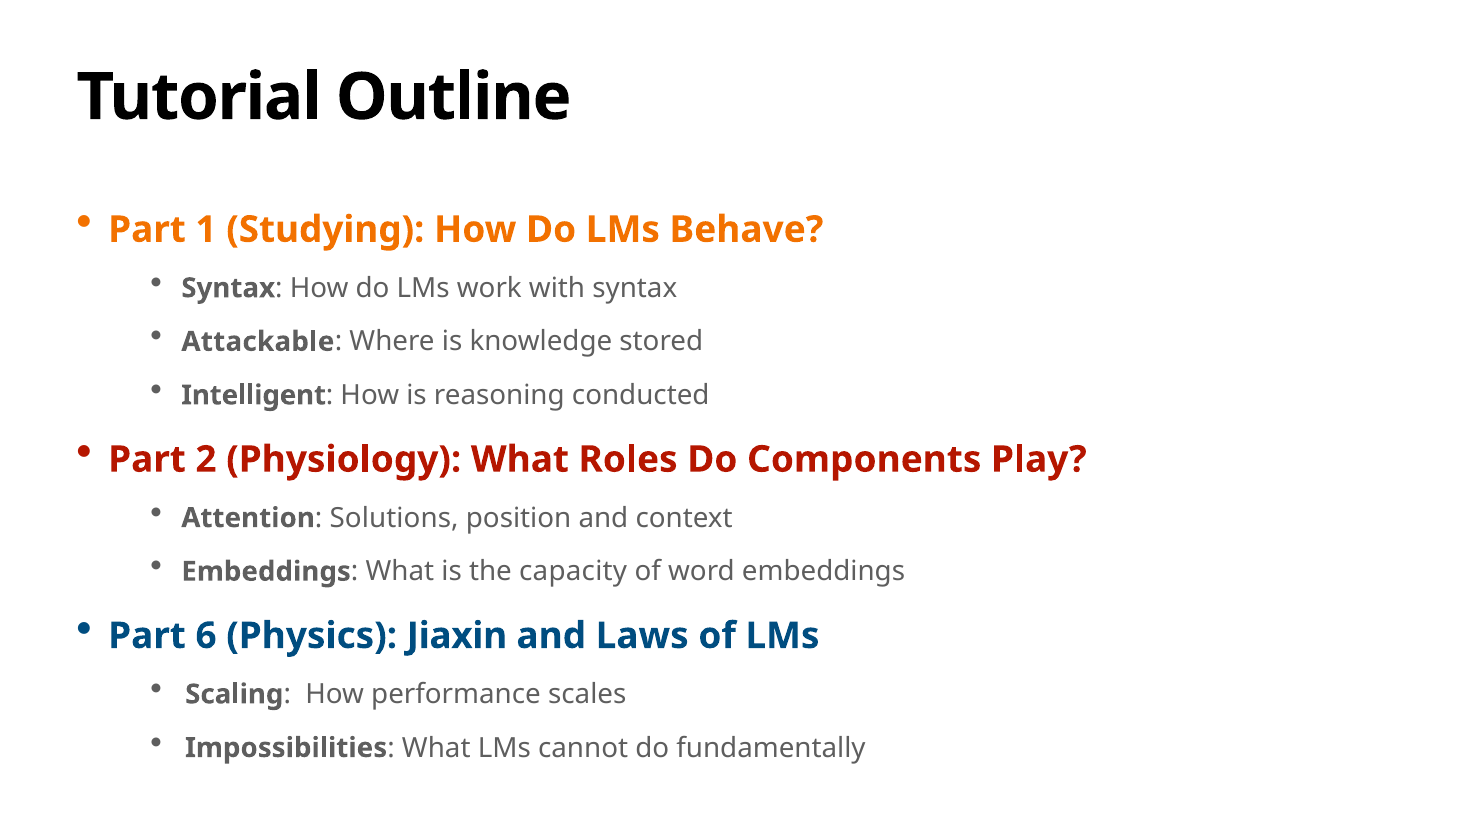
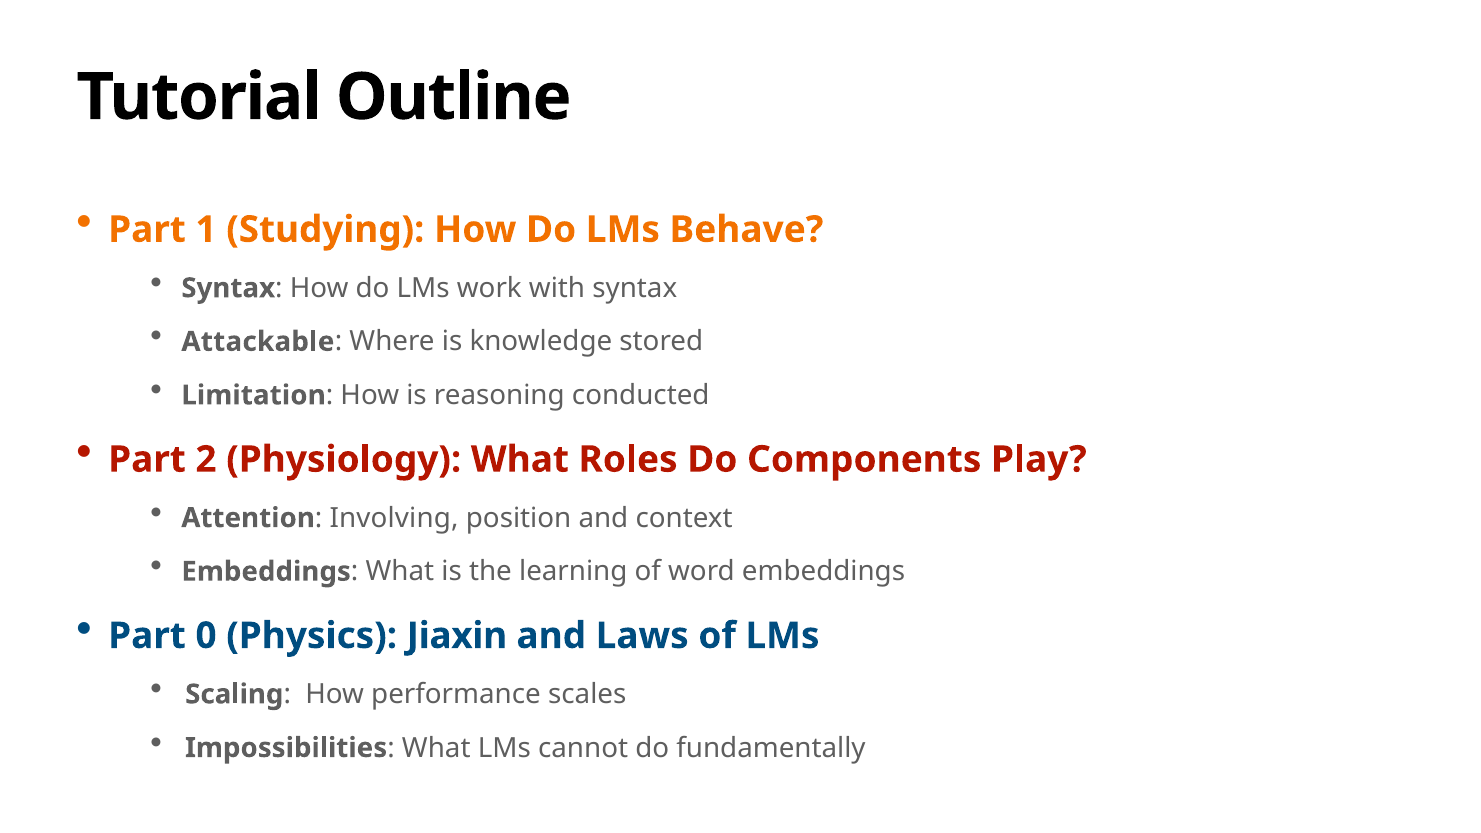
Intelligent: Intelligent -> Limitation (253, 395)
Solutions: Solutions -> Involving (394, 518)
capacity: capacity -> learning (573, 572)
6: 6 -> 0 (206, 636)
